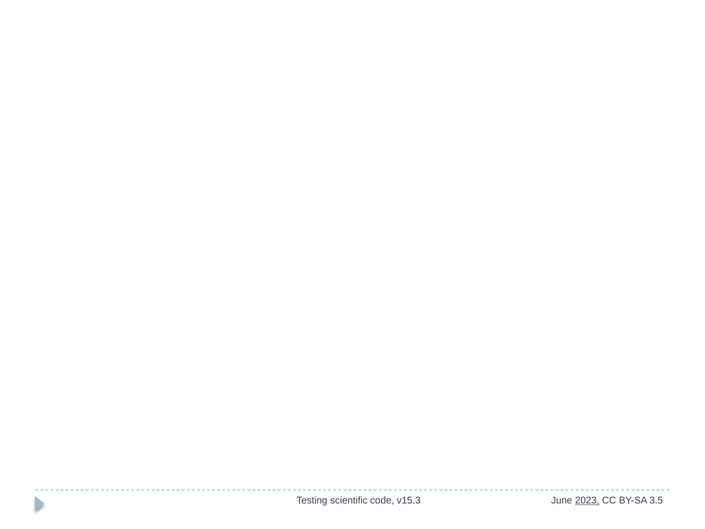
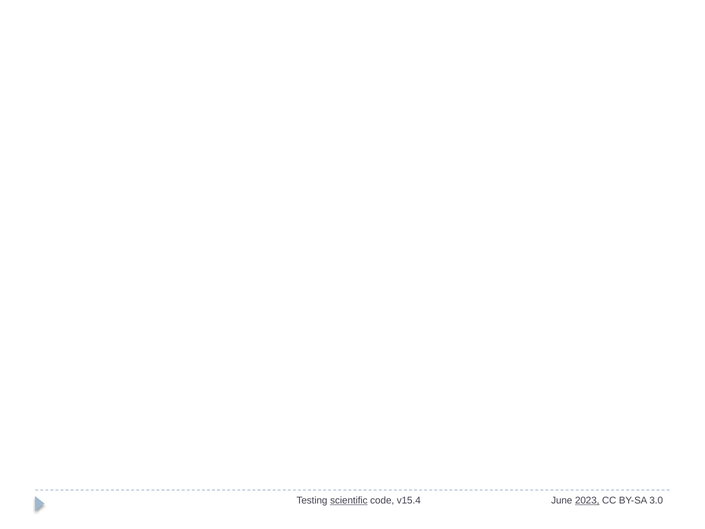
scientific underline: none -> present (349, 500)
v15.3: v15.3 -> v15.4 (409, 500)
3.5: 3.5 -> 3.0 (656, 500)
